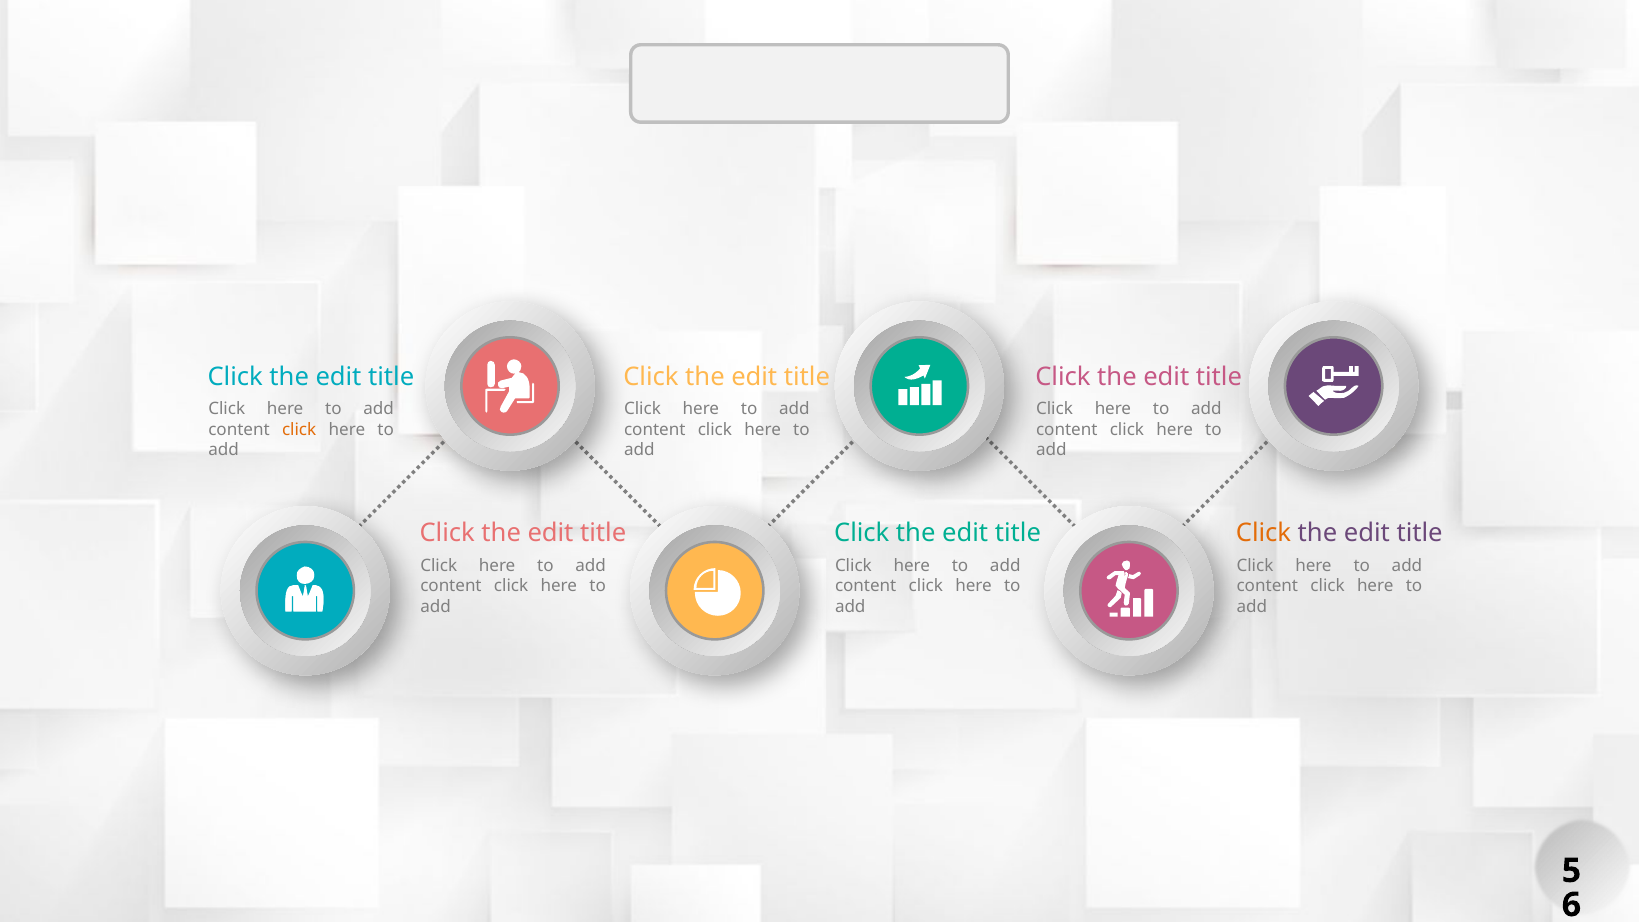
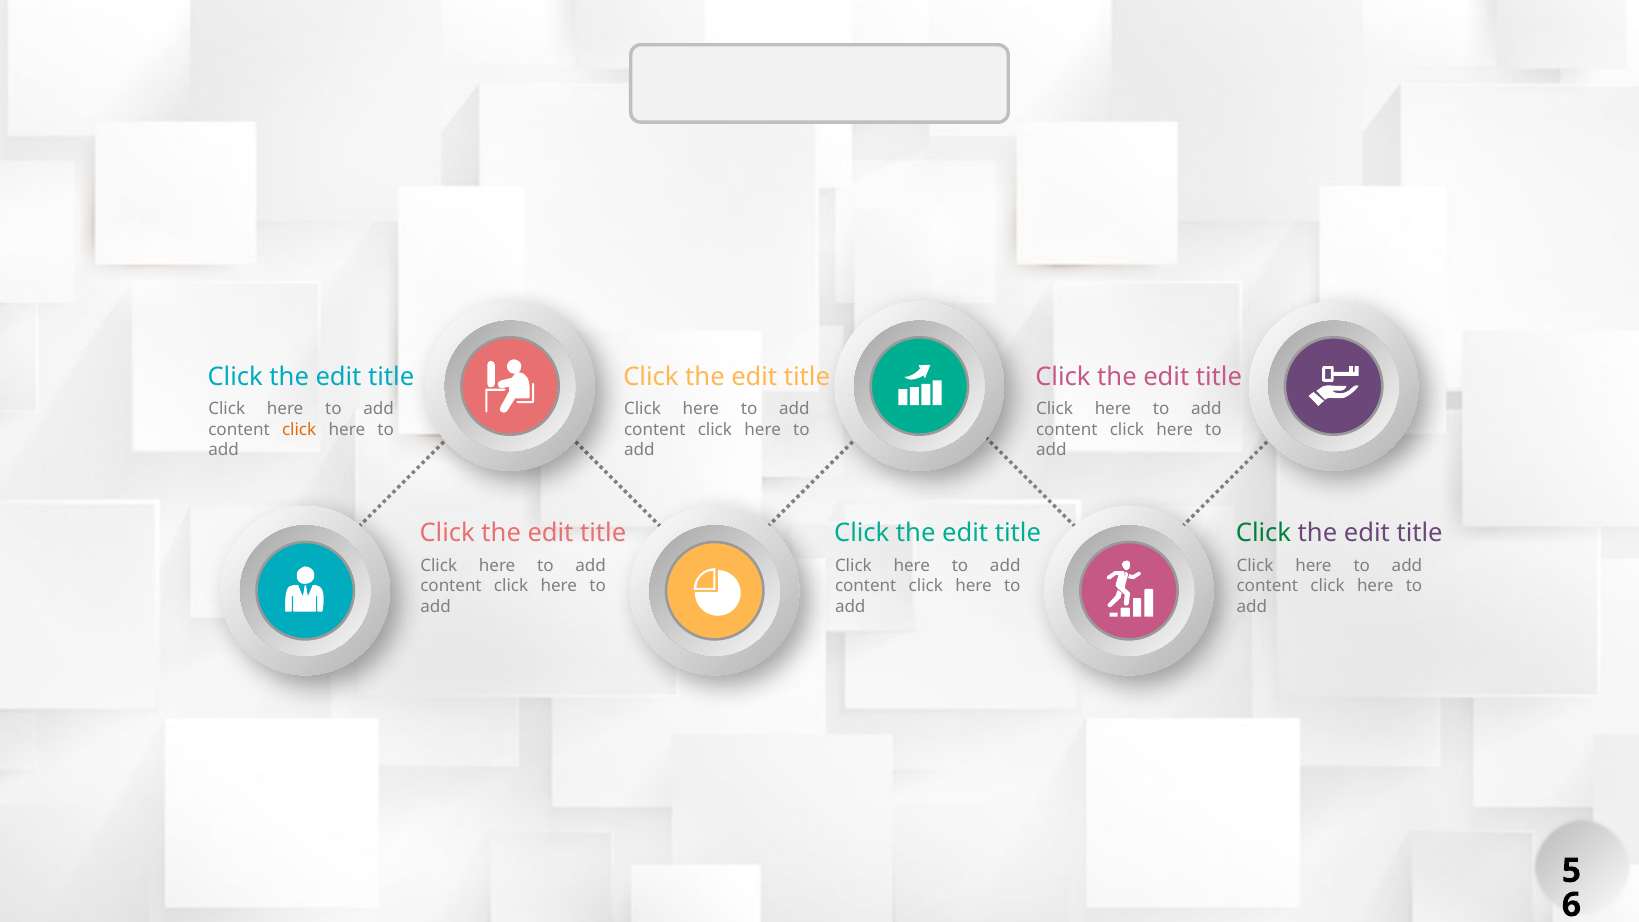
Click colour: orange -> green (1263, 533)
